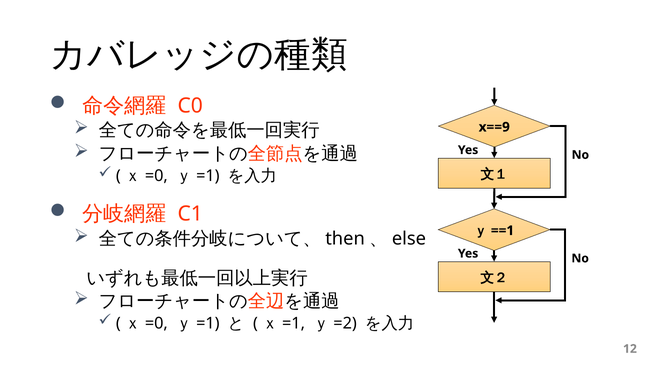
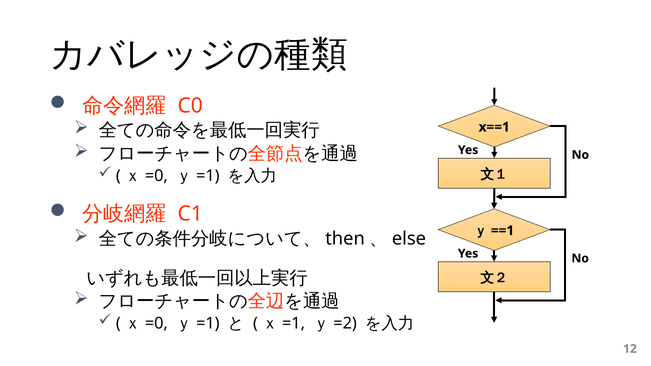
x==9: x==9 -> x==1 (494, 127)
